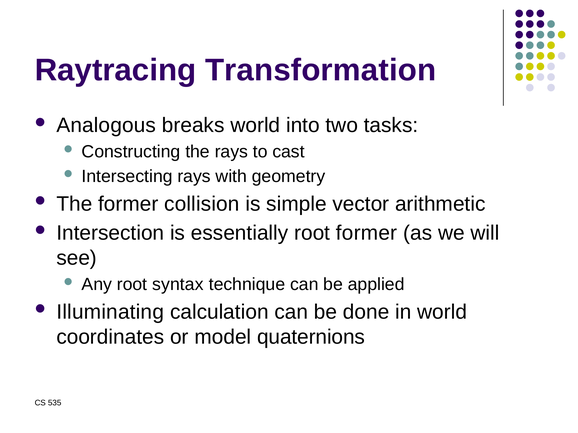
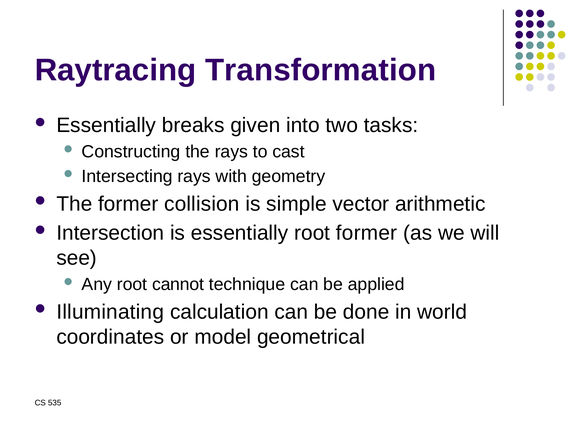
Analogous: Analogous -> Essentially (106, 126)
breaks world: world -> given (255, 126)
syntax: syntax -> cannot (178, 285)
quaternions: quaternions -> geometrical (311, 337)
